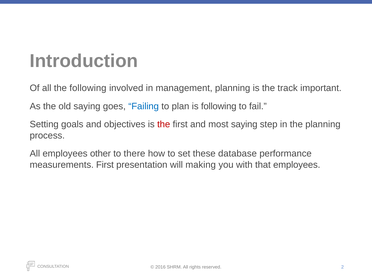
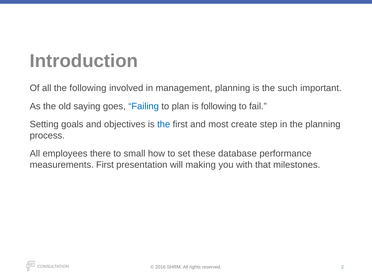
track: track -> such (288, 88)
the colour: red -> blue (164, 124)
most saying: saying -> create (244, 124)
other: other -> there (100, 154)
there: there -> small (135, 154)
that employees: employees -> milestones (297, 165)
